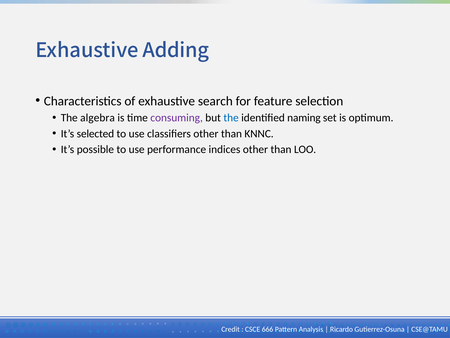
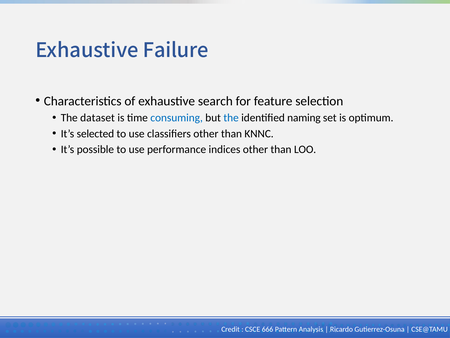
Adding: Adding -> Failure (176, 50)
algebra: algebra -> dataset (98, 118)
consuming colour: purple -> blue (177, 118)
